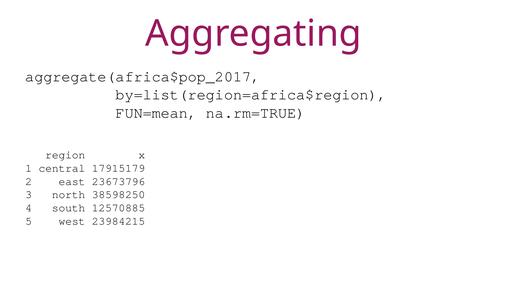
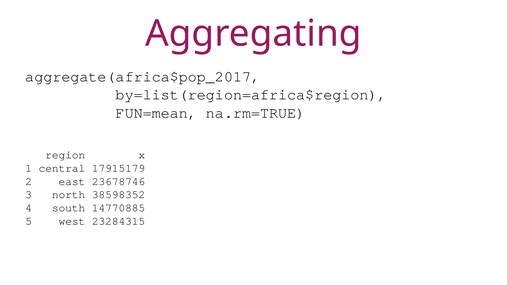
23673796: 23673796 -> 23678746 (119, 181)
38598250: 38598250 -> 38598352 (119, 195)
12570885: 12570885 -> 14770885 (119, 208)
23984215: 23984215 -> 23284315 (119, 221)
